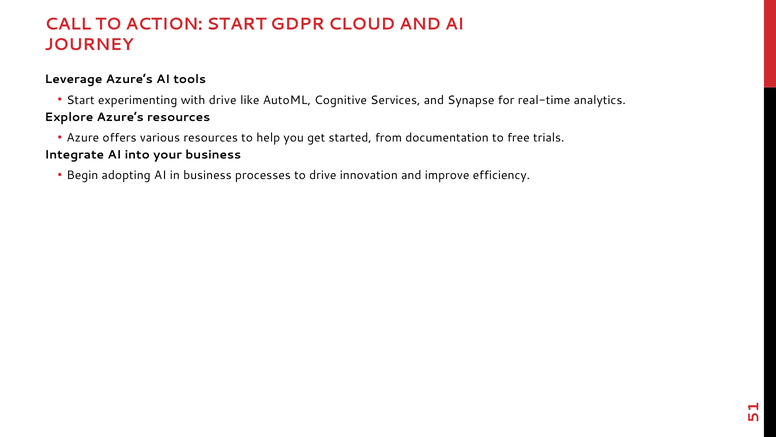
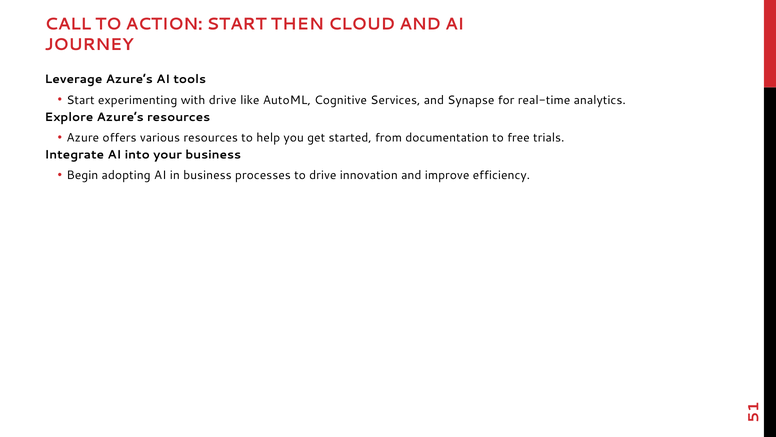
GDPR: GDPR -> THEN (297, 24)
